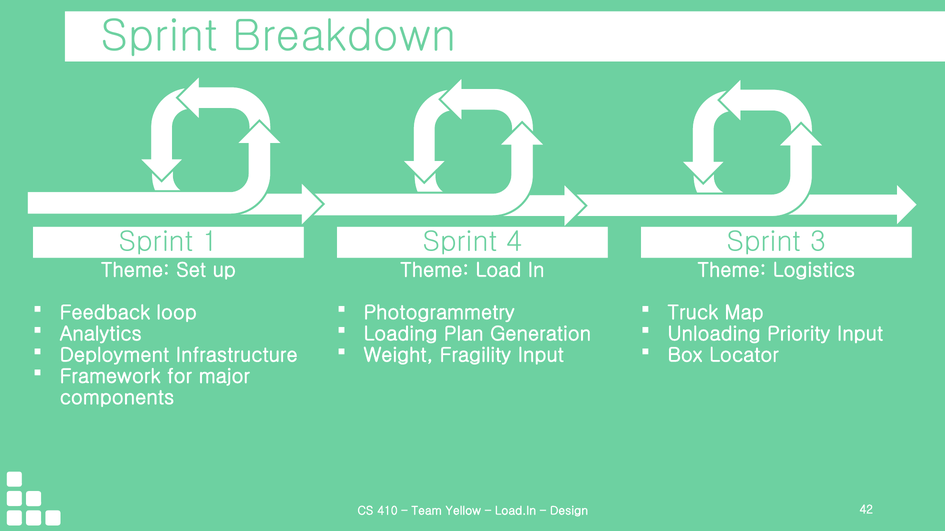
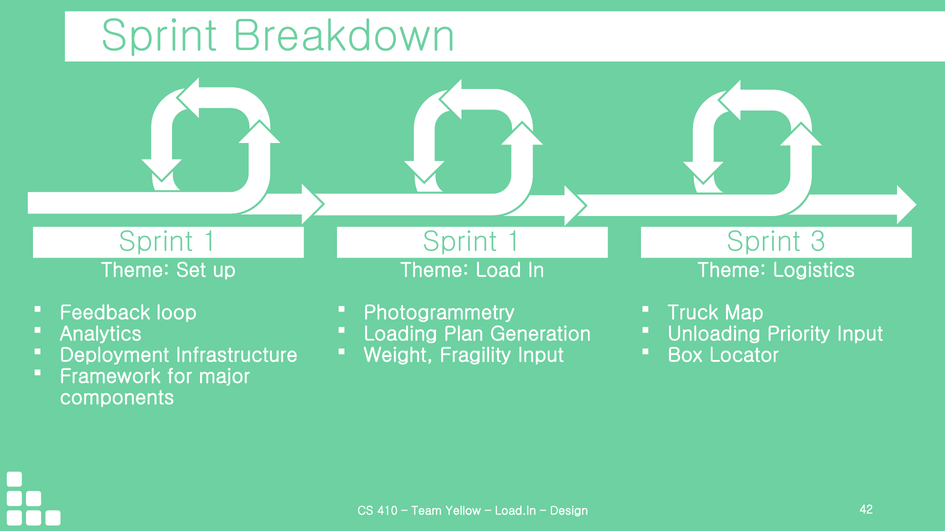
4: 4 -> 1 (514, 242)
